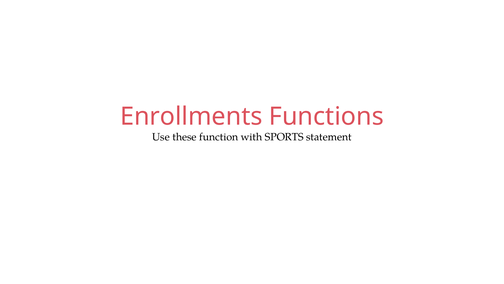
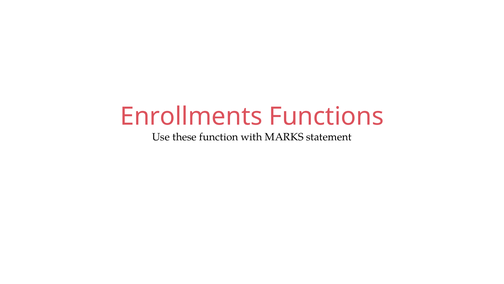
SPORTS: SPORTS -> MARKS (284, 137)
